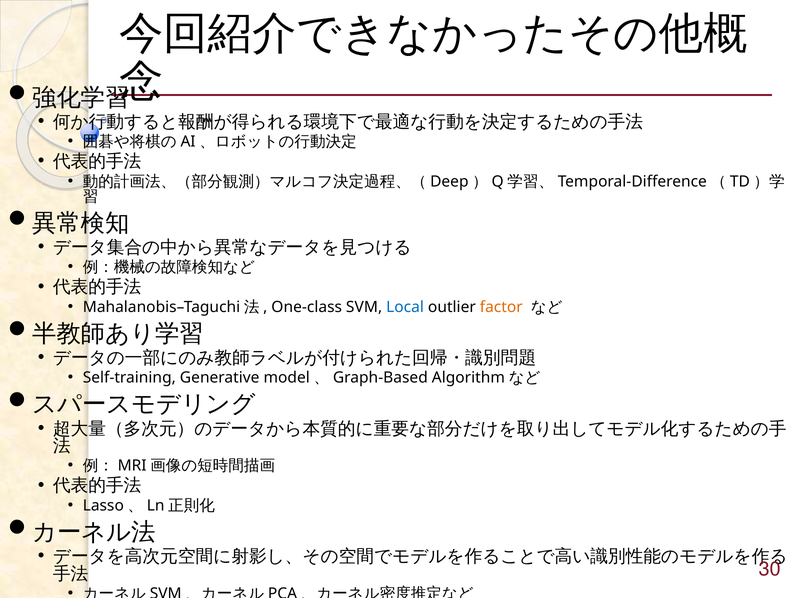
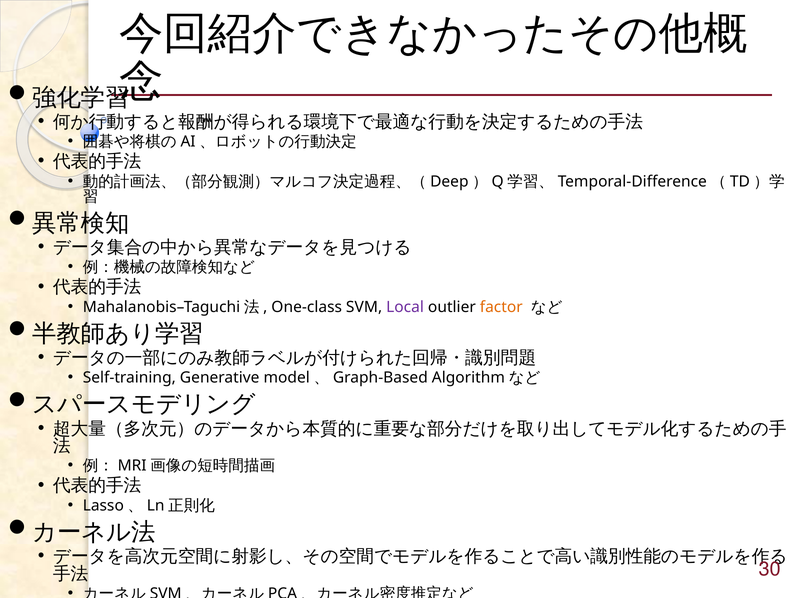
Local colour: blue -> purple (405, 307)
